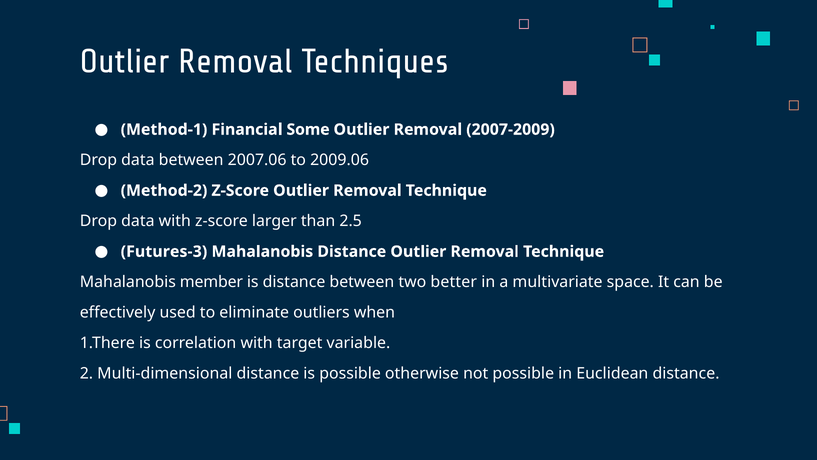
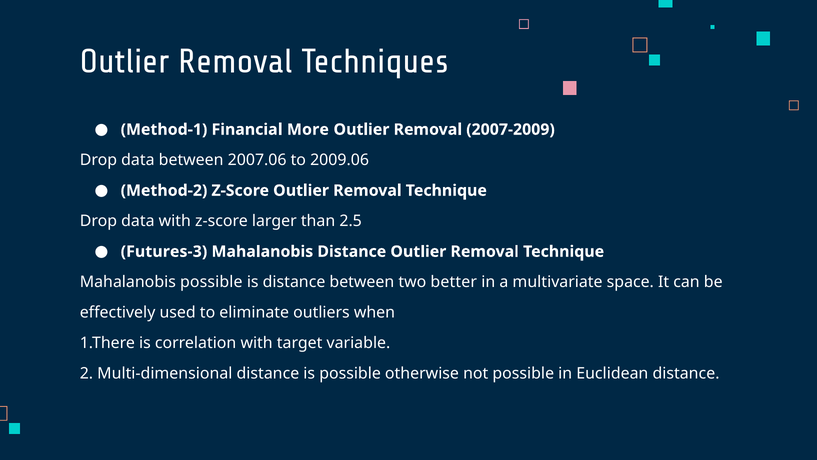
Some: Some -> More (308, 129)
Mahalanobis member: member -> possible (211, 282)
